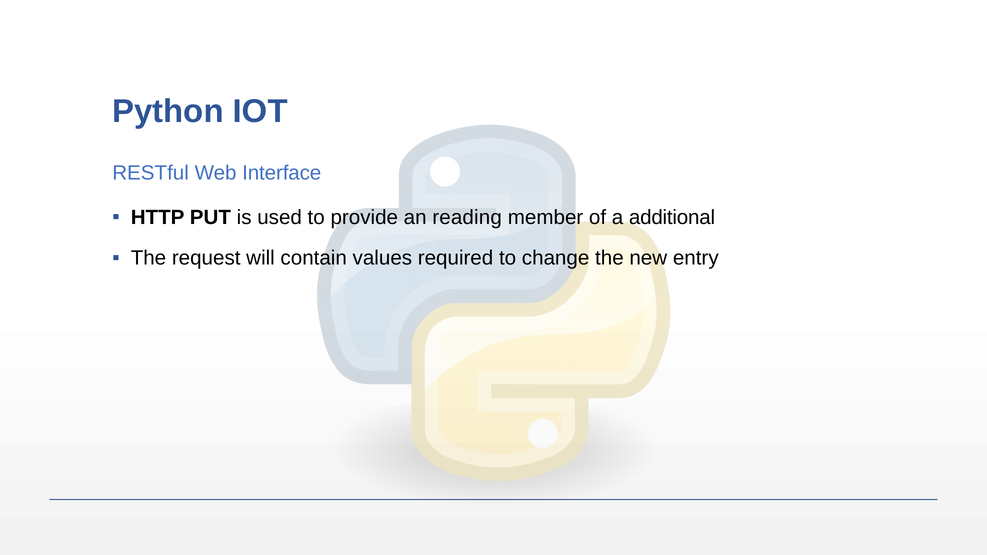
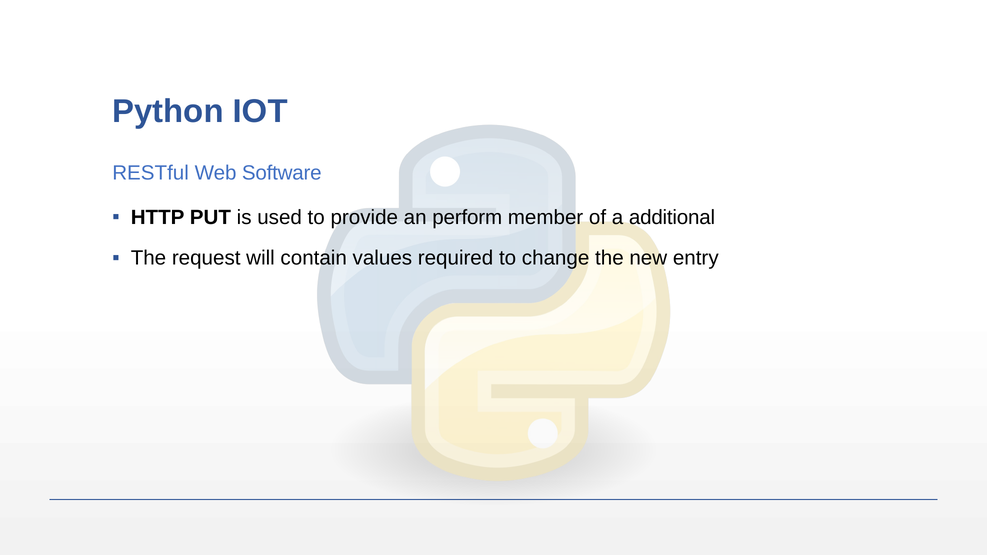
Interface: Interface -> Software (282, 173)
reading: reading -> perform (467, 217)
